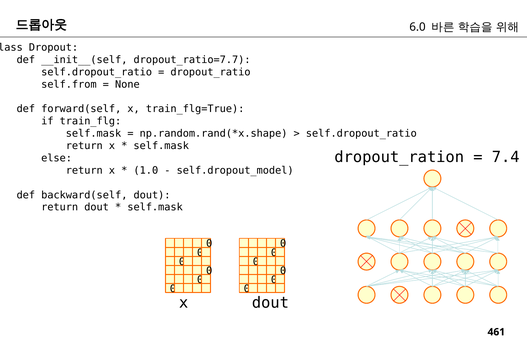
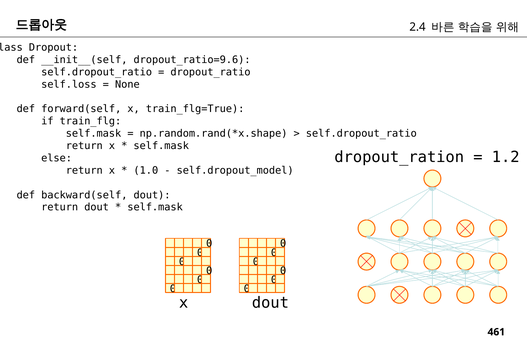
6.0: 6.0 -> 2.4 (418, 27)
dropout_ratio=7.7: dropout_ratio=7.7 -> dropout_ratio=9.6 (192, 60)
self.from: self.from -> self.loss (69, 84)
7.4: 7.4 -> 1.2 (506, 157)
